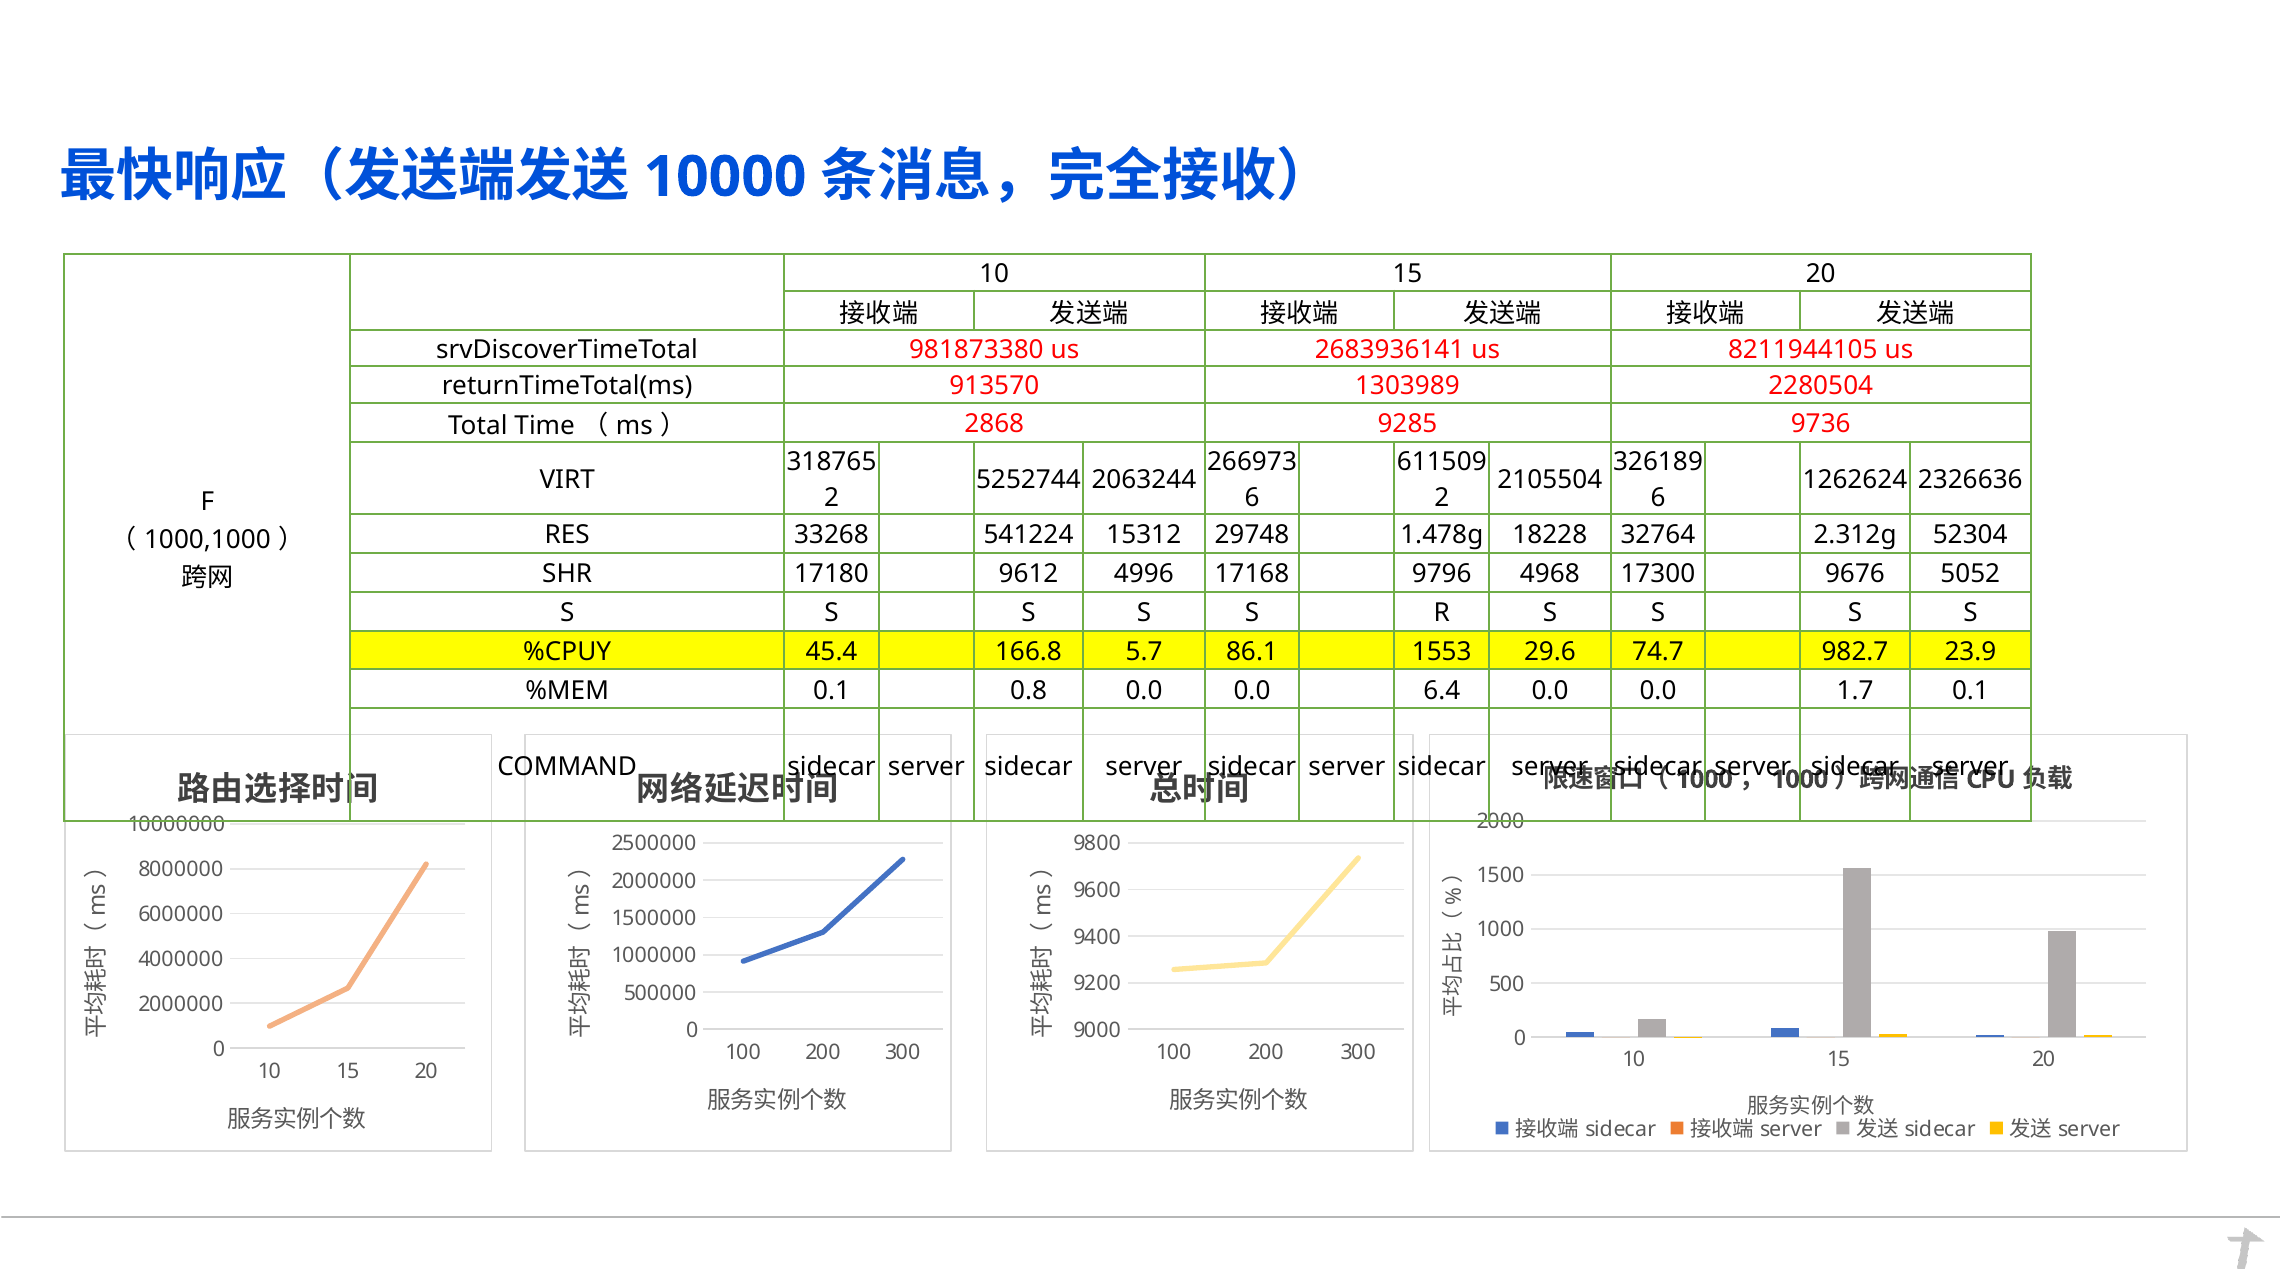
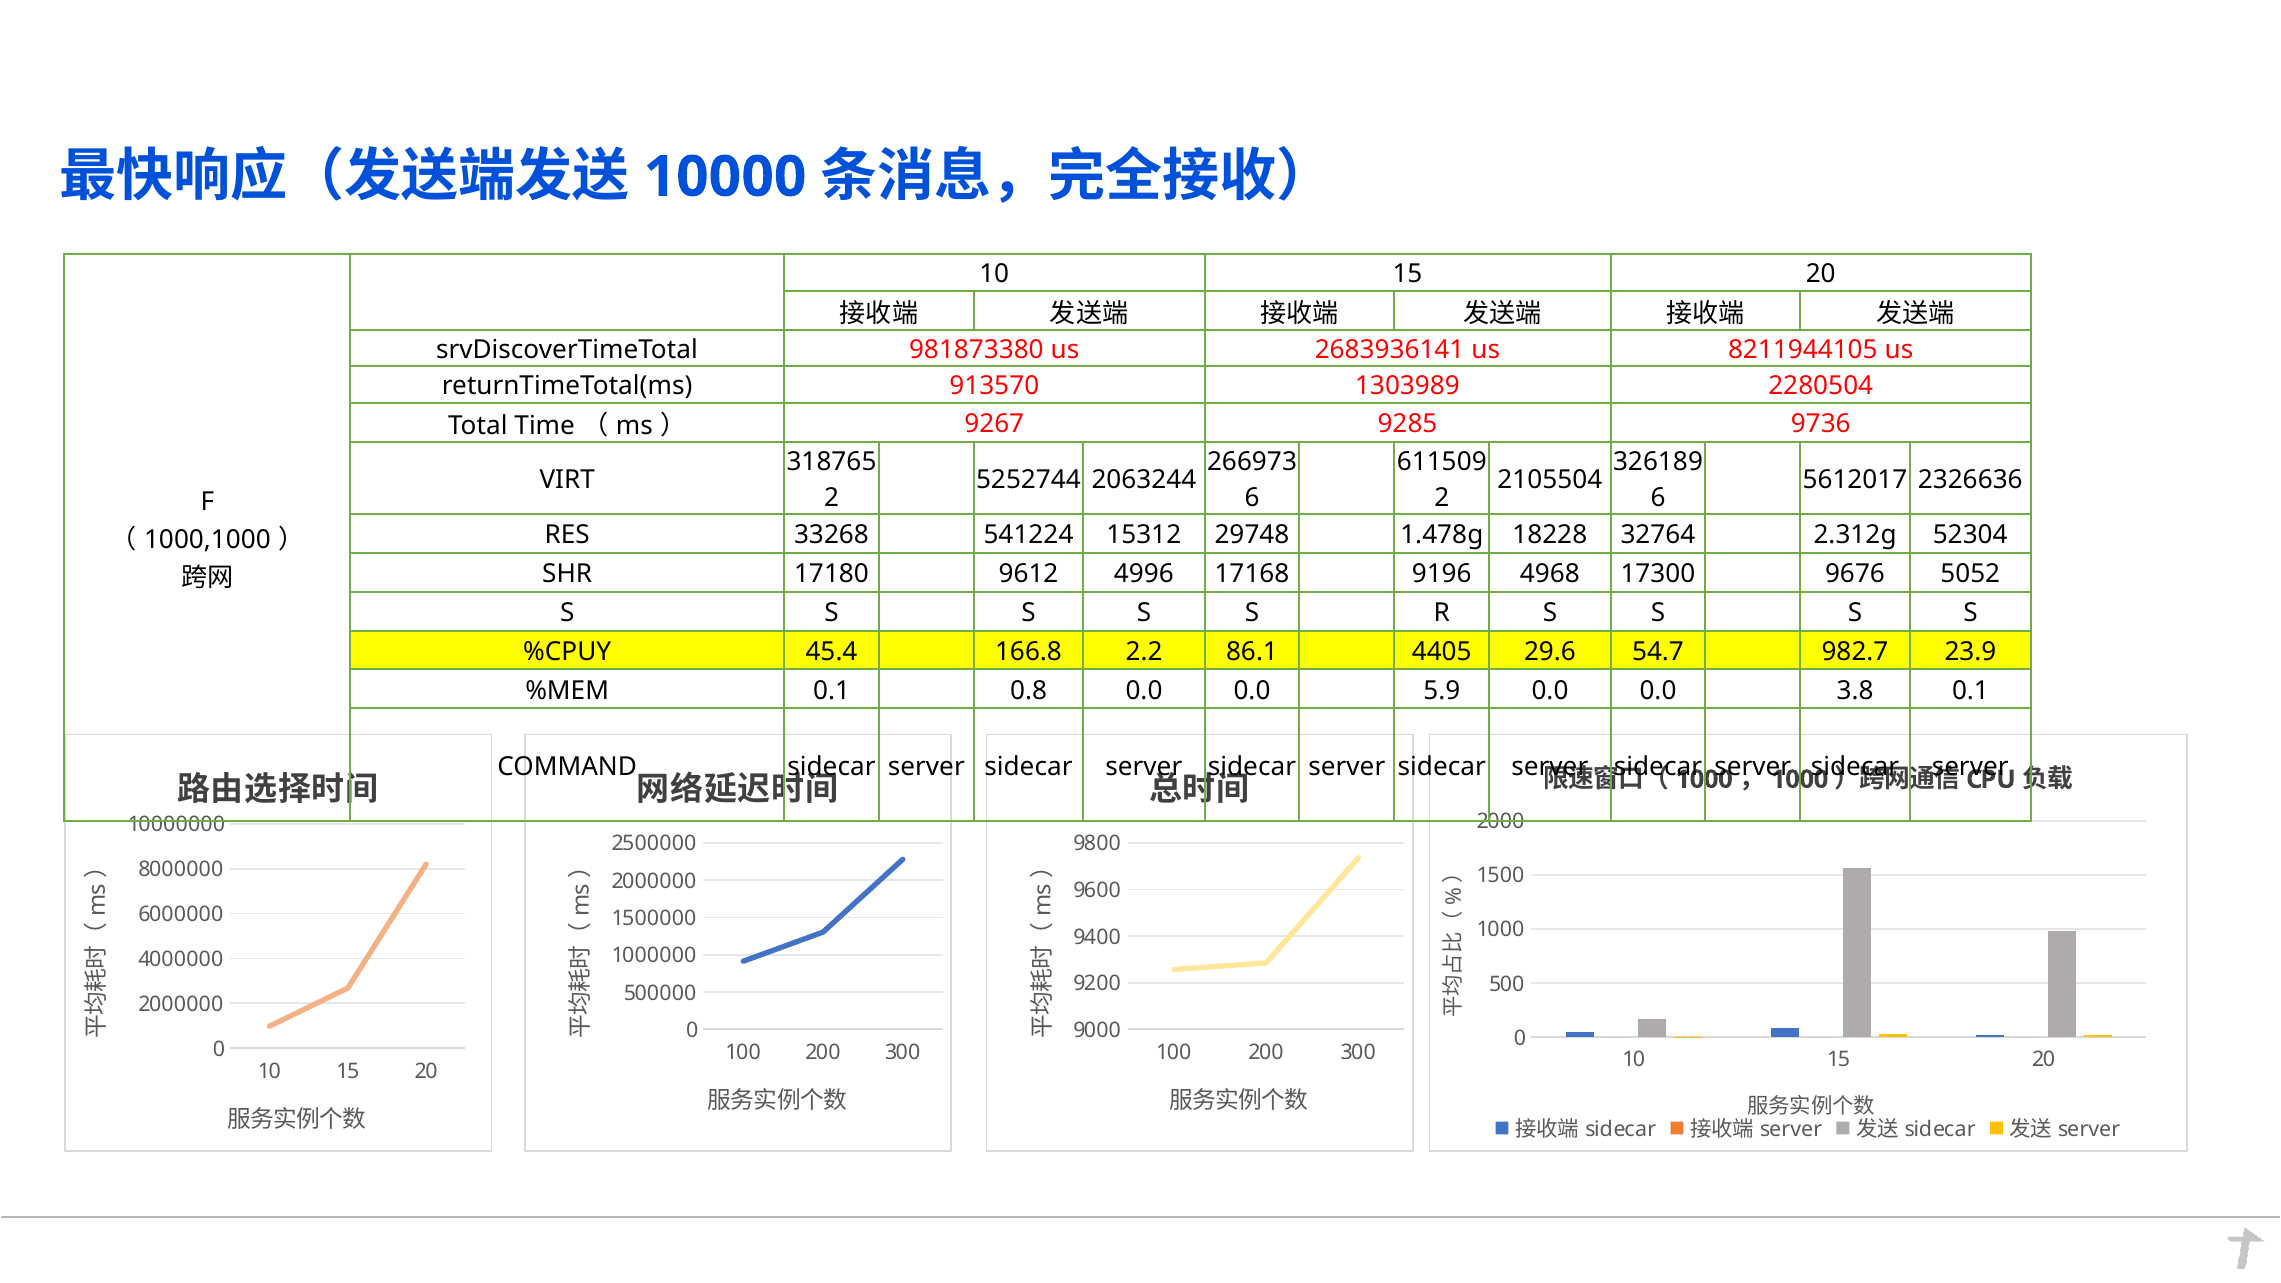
2868: 2868 -> 9267 (994, 424)
1262624: 1262624 -> 5612017 (1855, 480)
9796: 9796 -> 9196 (1442, 574)
5.7: 5.7 -> 2.2 (1144, 652)
1553: 1553 -> 4405 (1442, 652)
74.7: 74.7 -> 54.7 (1658, 652)
6.4: 6.4 -> 5.9 (1442, 691)
1.7: 1.7 -> 3.8 (1855, 691)
